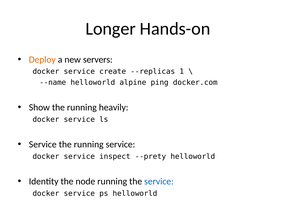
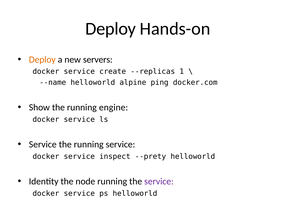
Longer: Longer -> Deploy (111, 29)
heavily: heavily -> engine (114, 107)
service colour: blue -> purple (159, 181)
